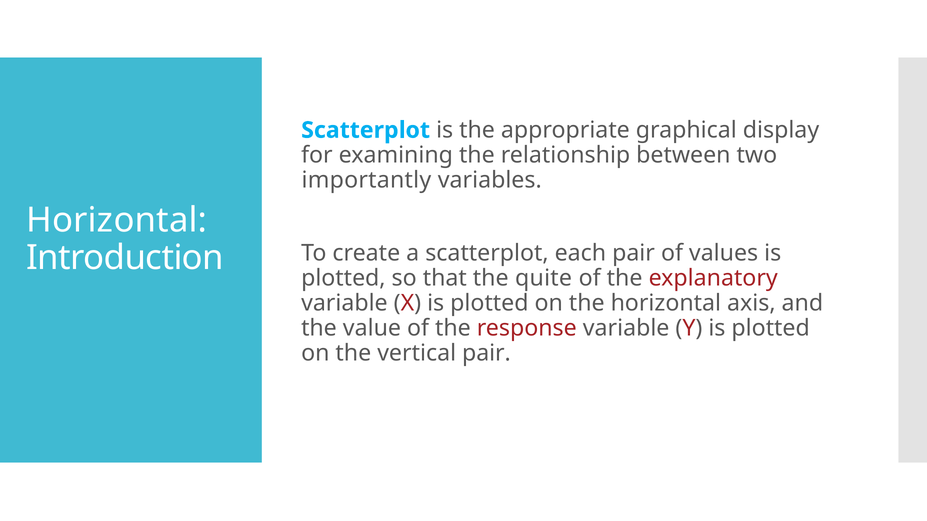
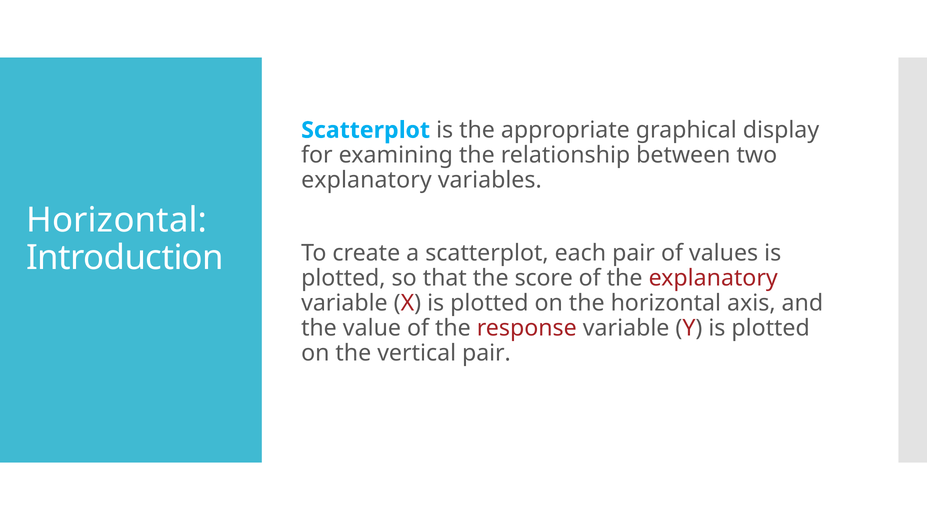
importantly: importantly -> explanatory (366, 180)
quite: quite -> score (544, 279)
